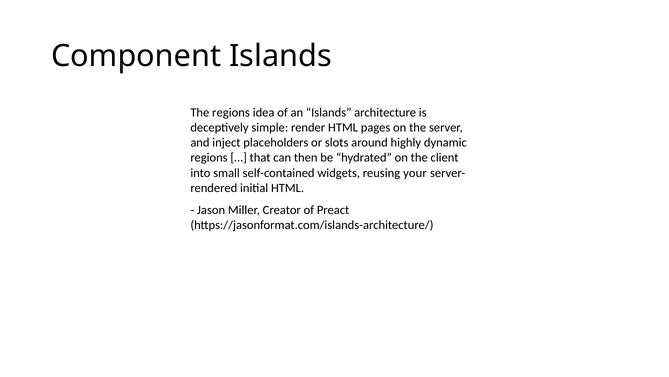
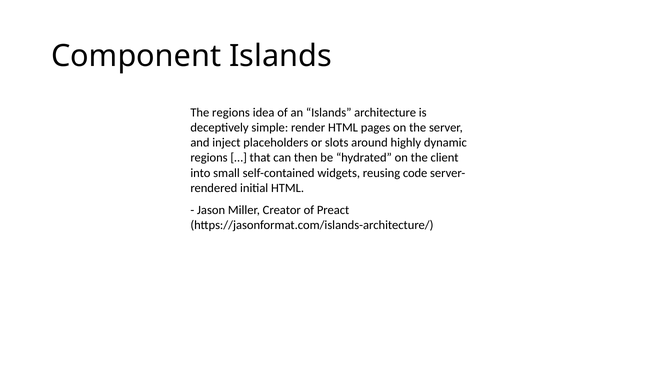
your: your -> code (415, 173)
